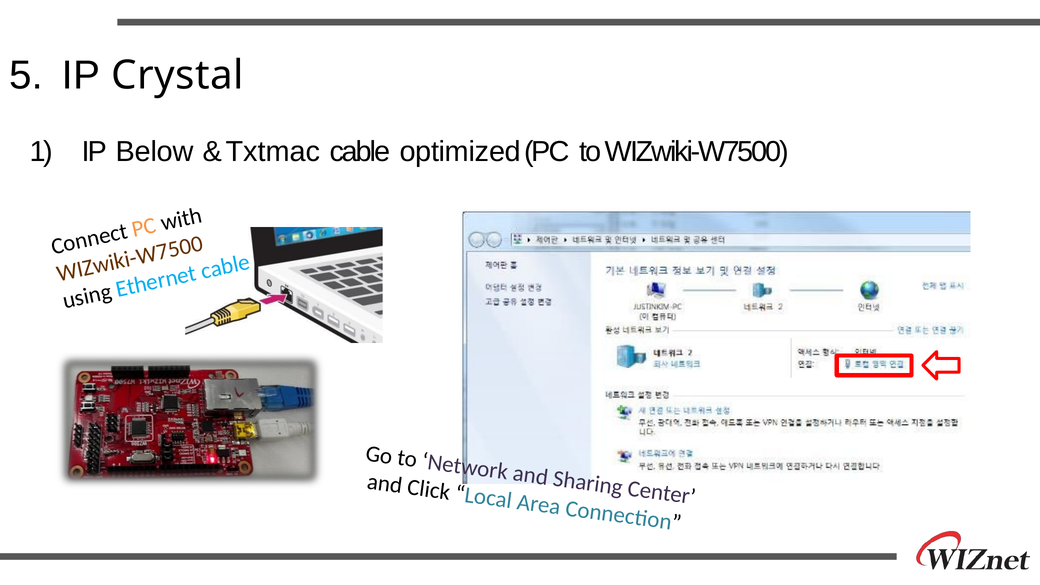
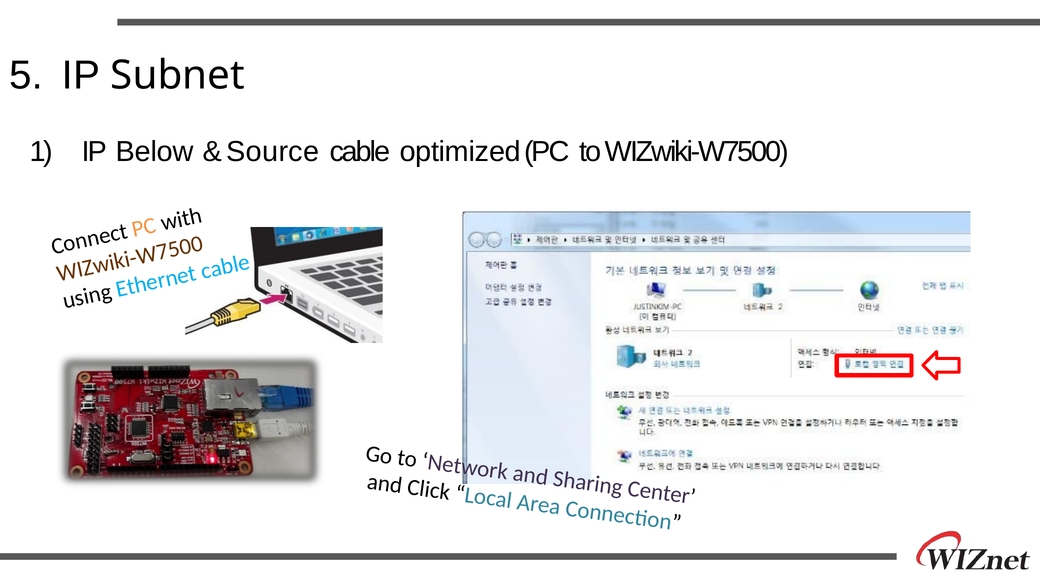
Crystal: Crystal -> Subnet (178, 75)
Txtmac: Txtmac -> Source (273, 152)
